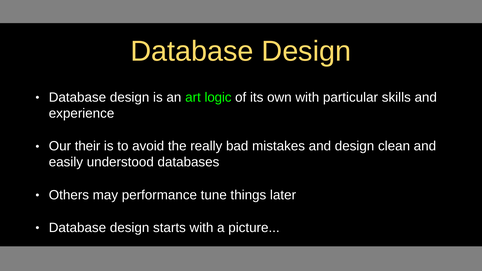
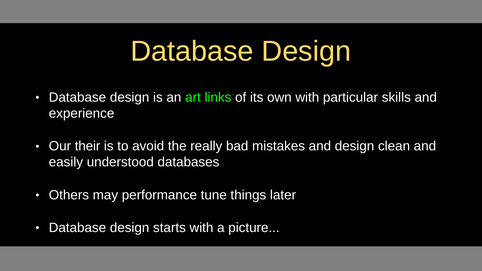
logic: logic -> links (218, 97)
